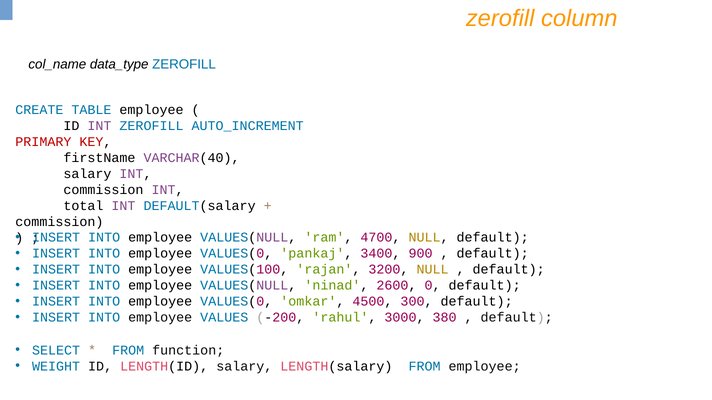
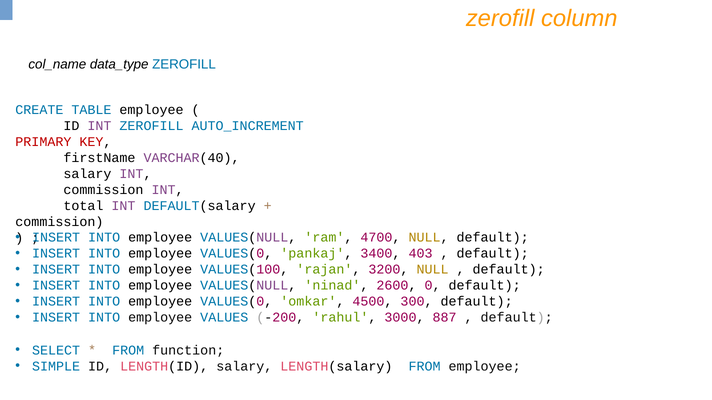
900: 900 -> 403 (421, 254)
380: 380 -> 887 (445, 318)
WEIGHT: WEIGHT -> SIMPLE (56, 367)
